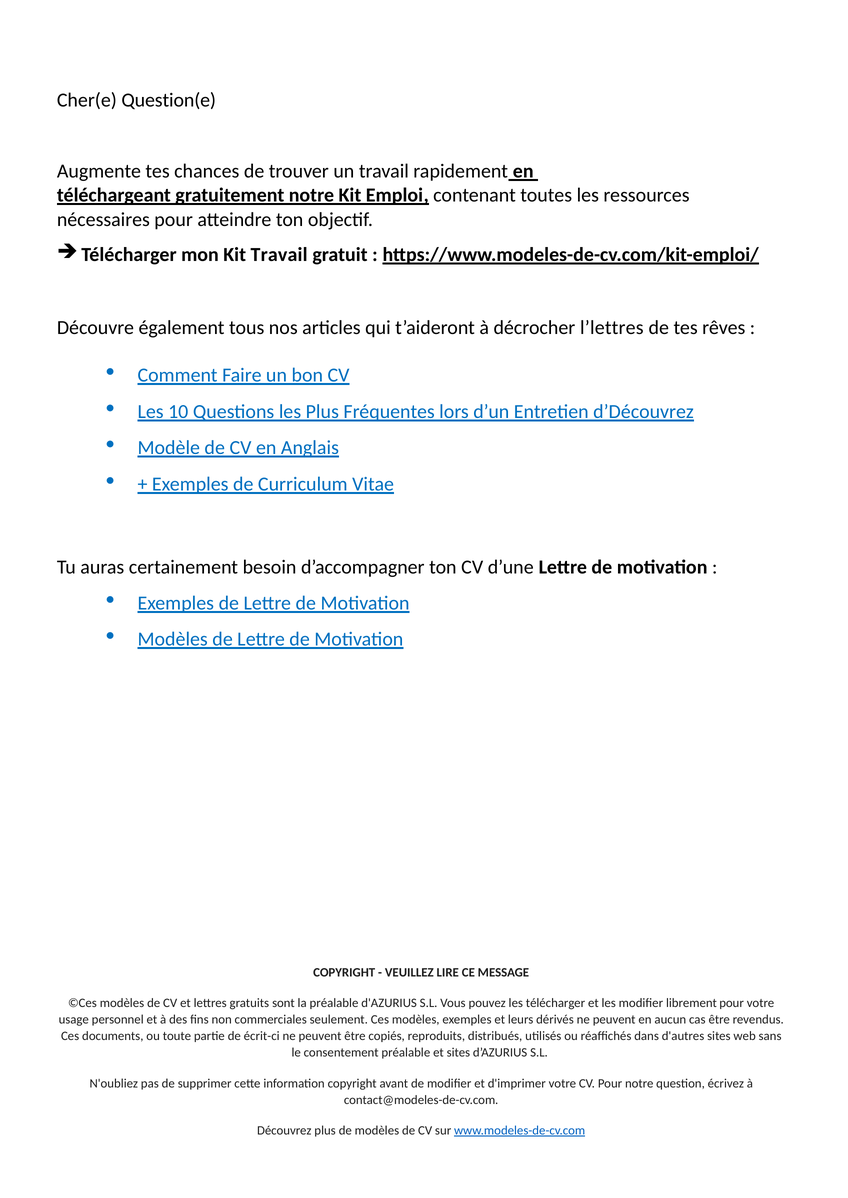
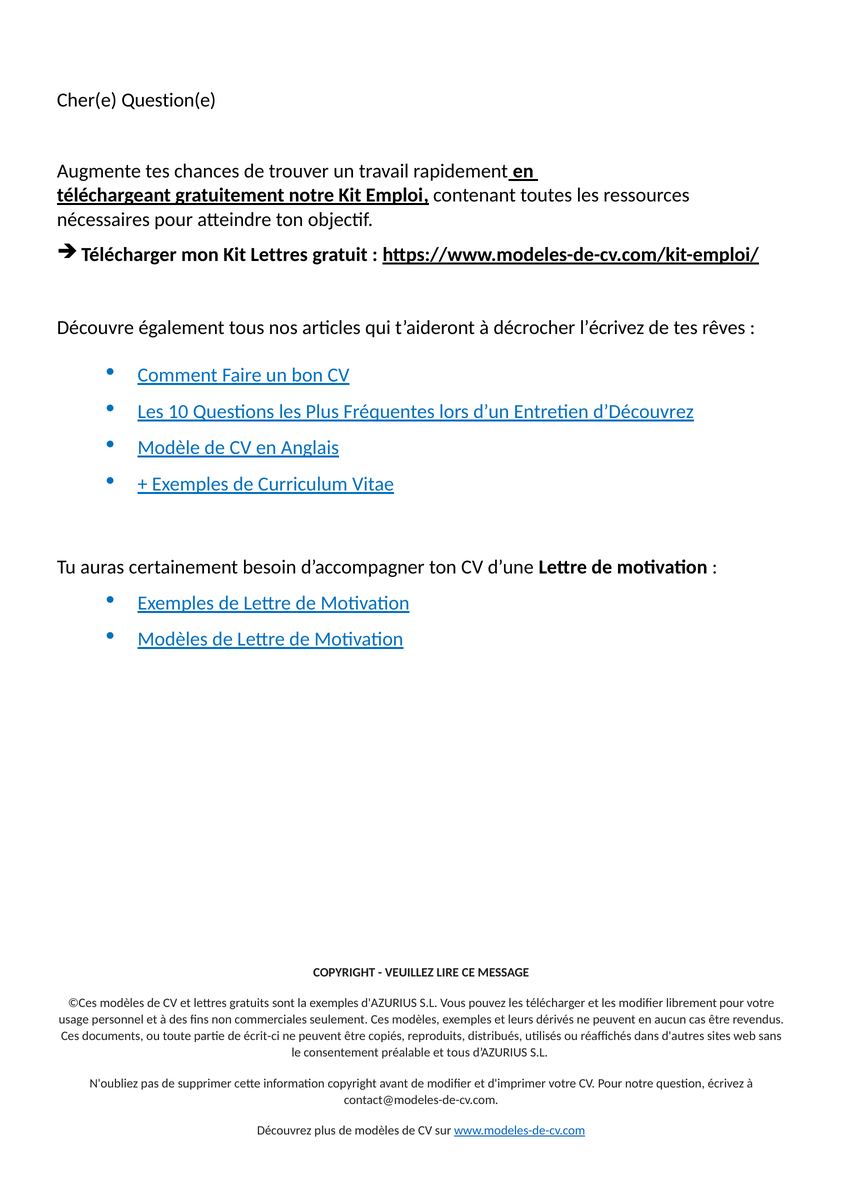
Kit Travail: Travail -> Lettres (279, 255)
l’lettres: l’lettres -> l’écrivez (612, 328)
la préalable: préalable -> exemples (334, 1004)
et sites: sites -> tous (458, 1053)
